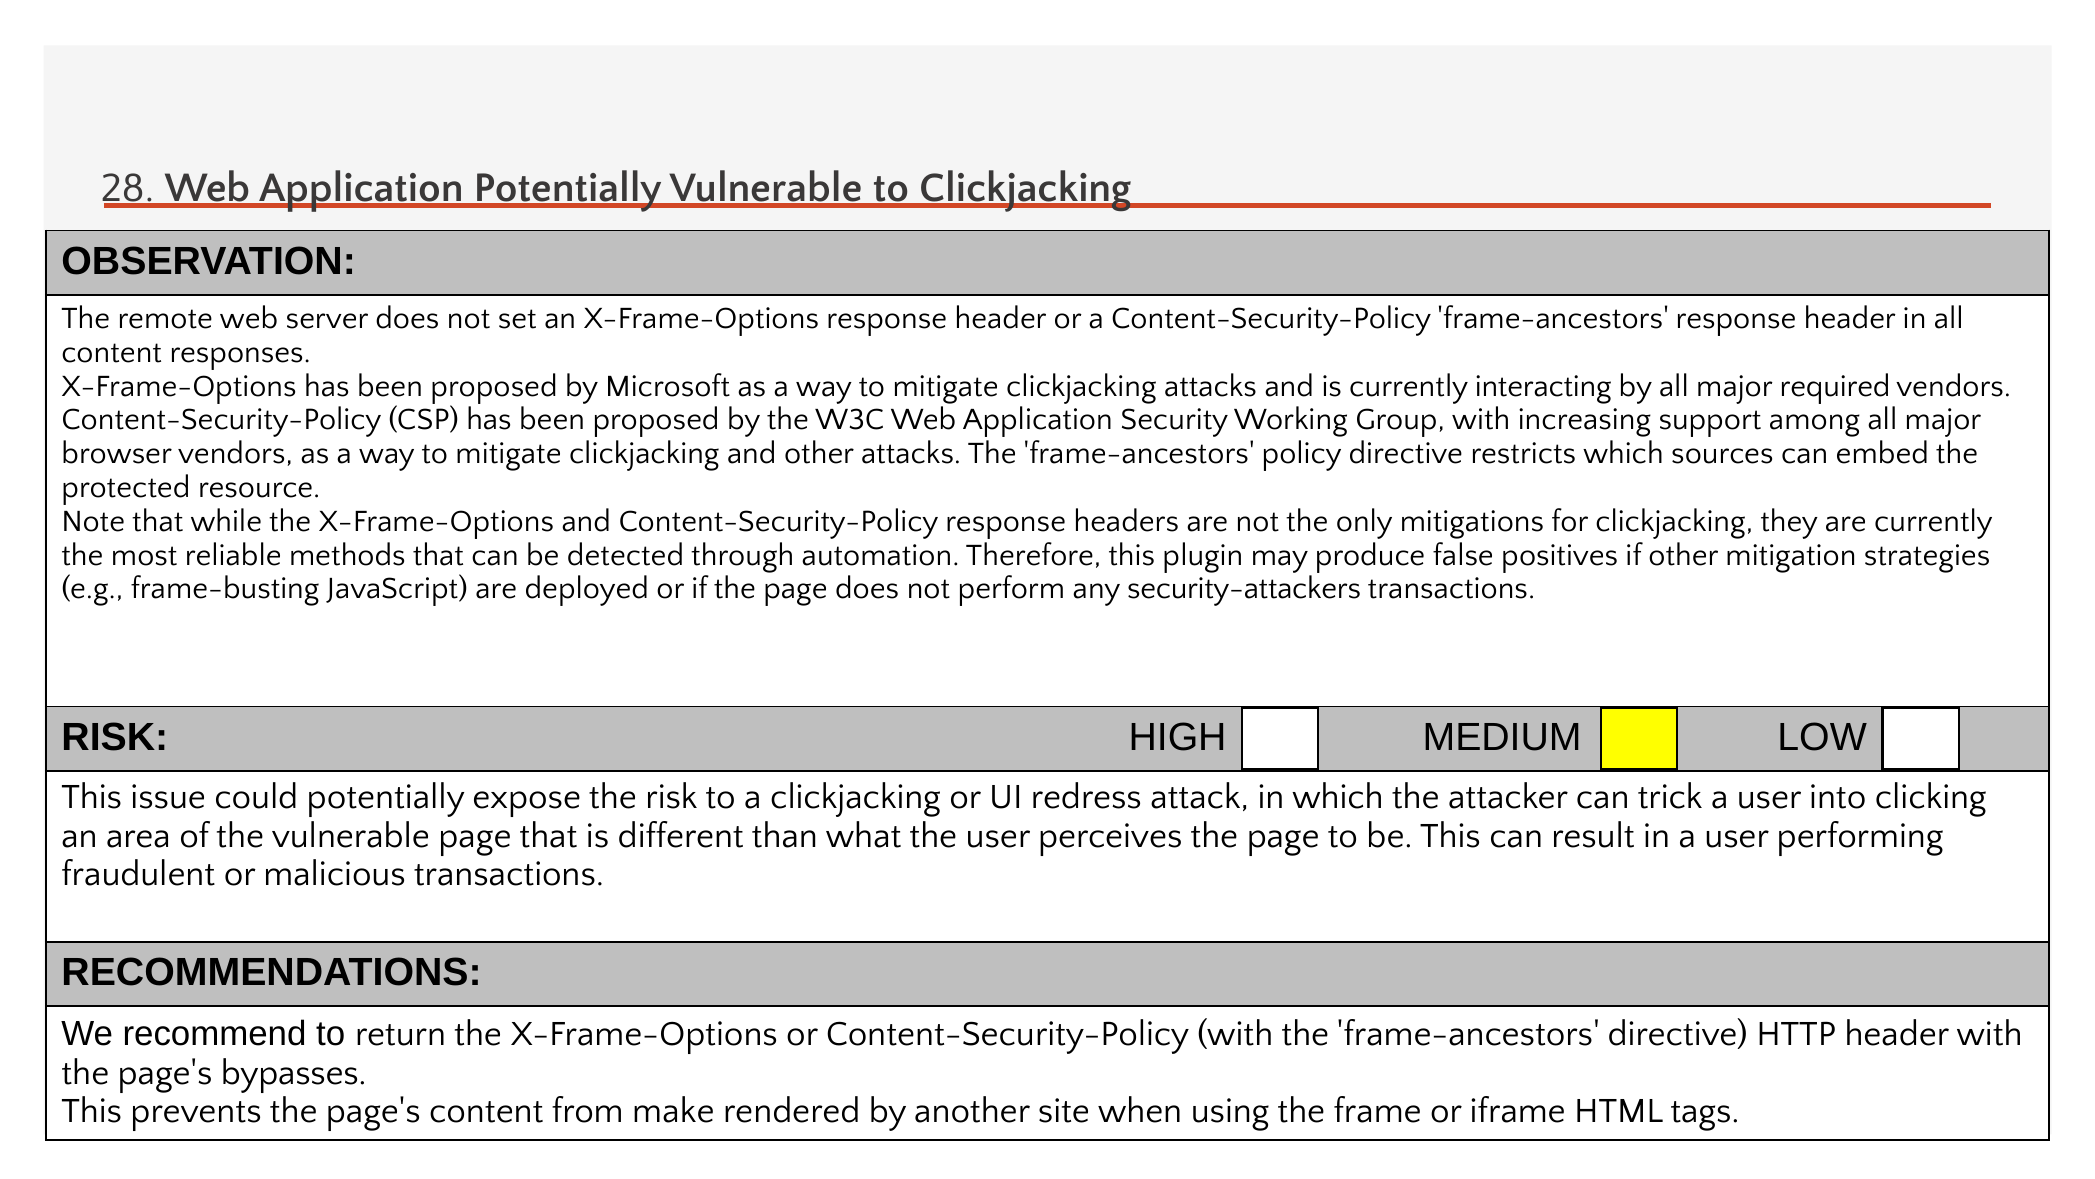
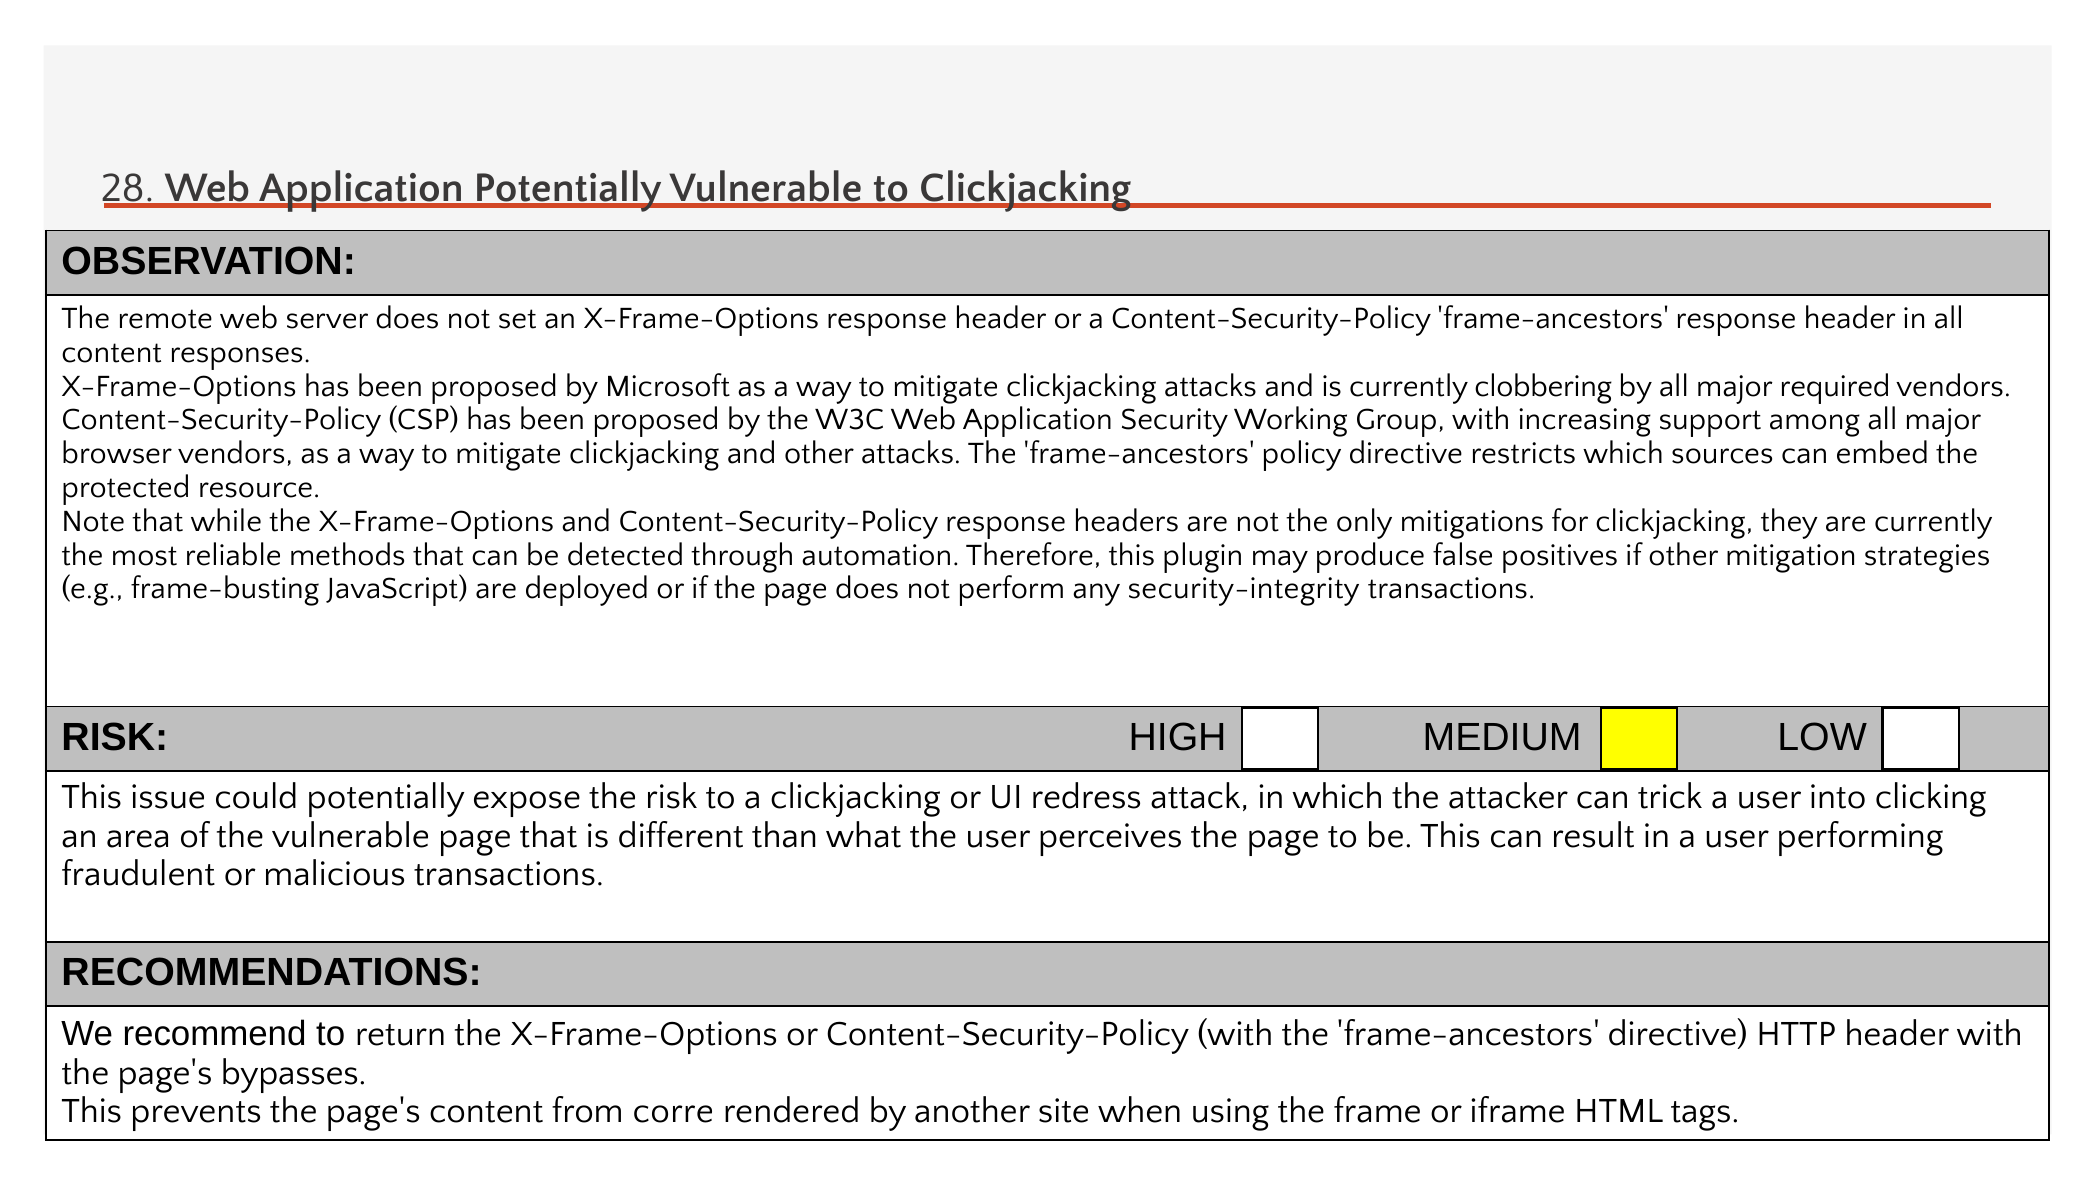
interacting: interacting -> clobbering (1543, 386)
security-attackers: security-attackers -> security-integrity (1244, 589)
make: make -> corre (673, 1111)
